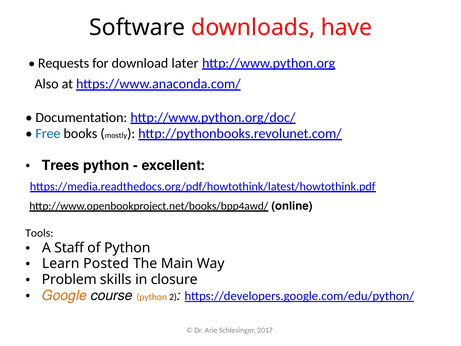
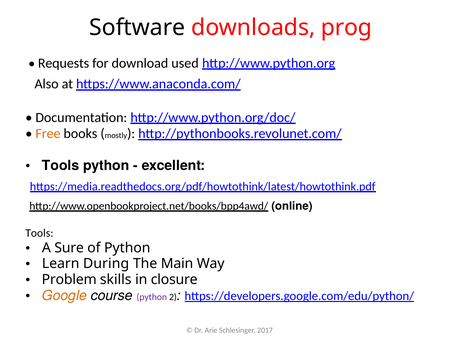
have: have -> prog (347, 27)
later: later -> used (185, 63)
Free colour: blue -> orange (48, 134)
Trees: Trees -> Tools (61, 165)
Staff: Staff -> Sure (69, 248)
Posted: Posted -> During (106, 264)
python colour: orange -> purple (152, 297)
